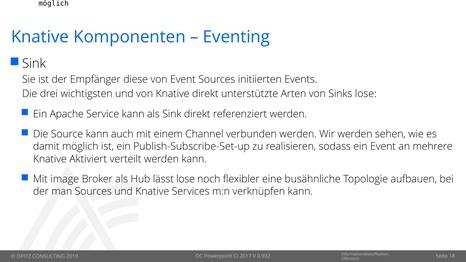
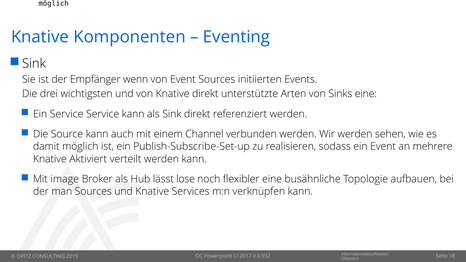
diese: diese -> wenn (136, 79)
Sinks lose: lose -> eine (366, 94)
Ein Apache: Apache -> Service (67, 114)
